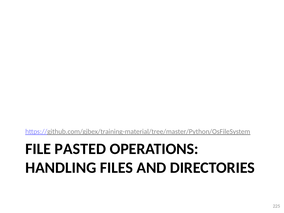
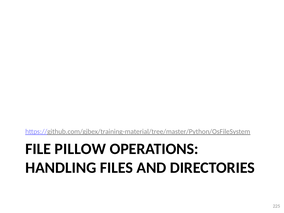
PASTED: PASTED -> PILLOW (80, 149)
